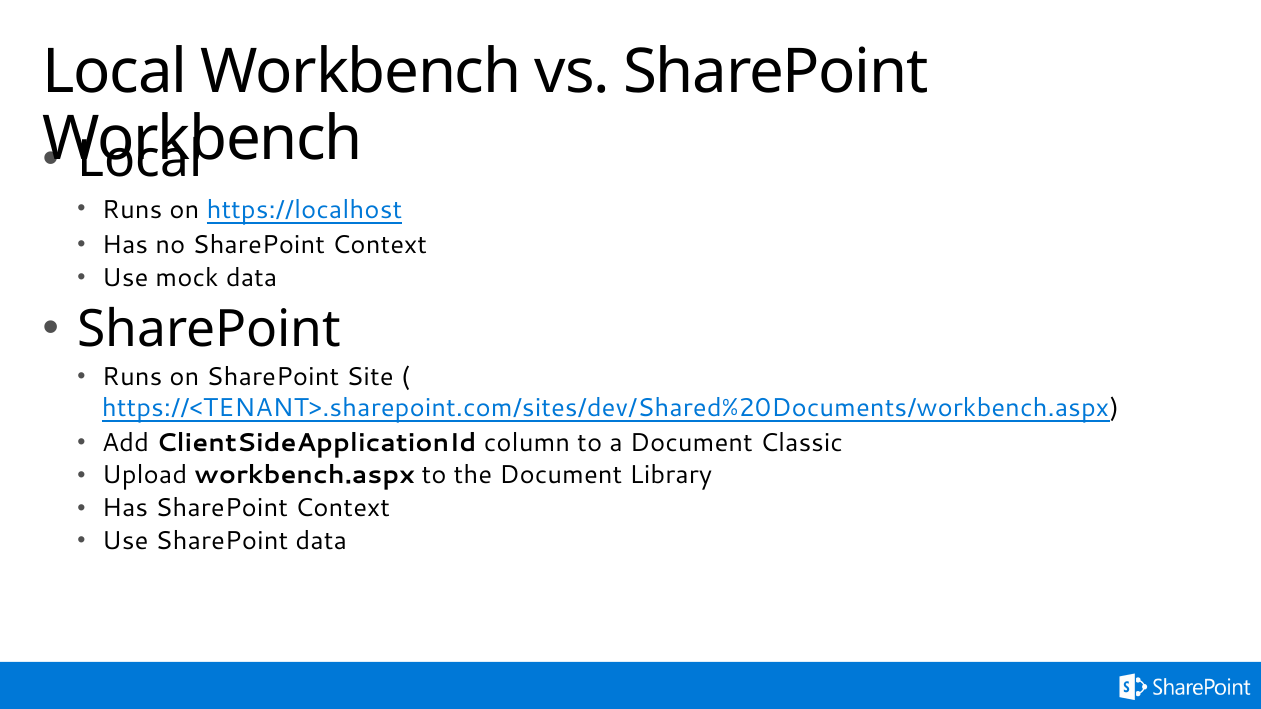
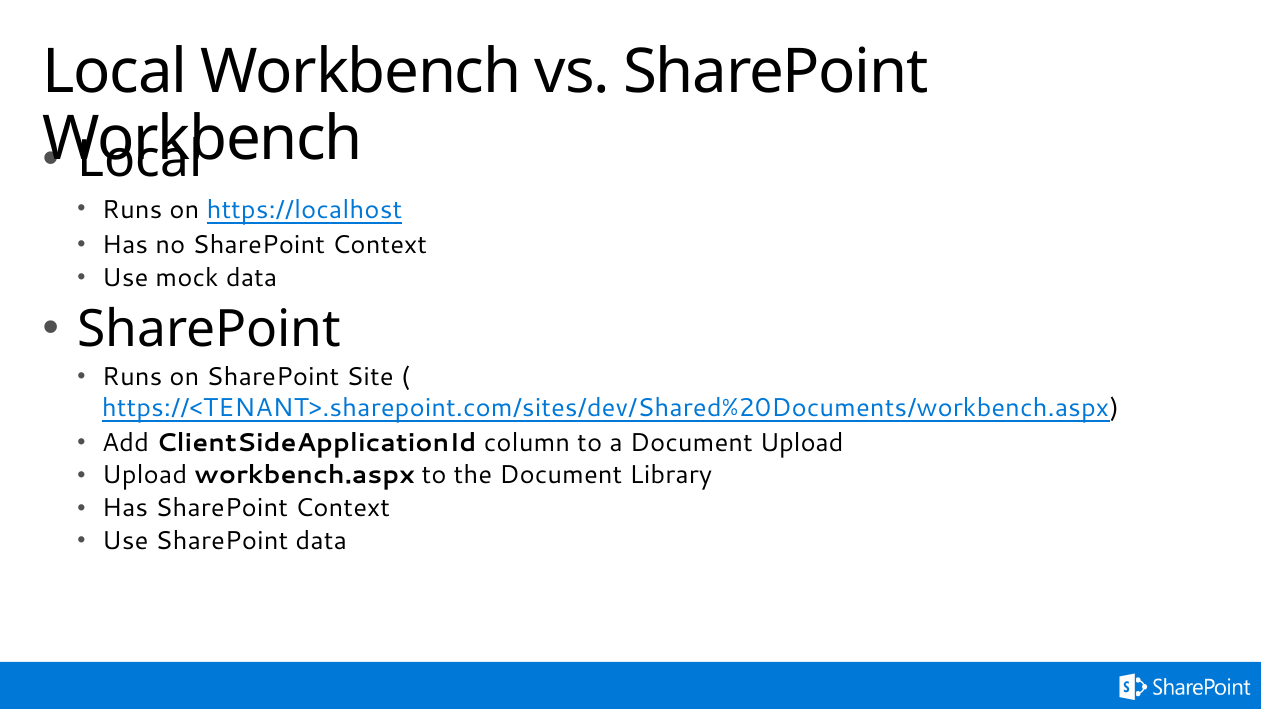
Document Classic: Classic -> Upload (802, 443)
